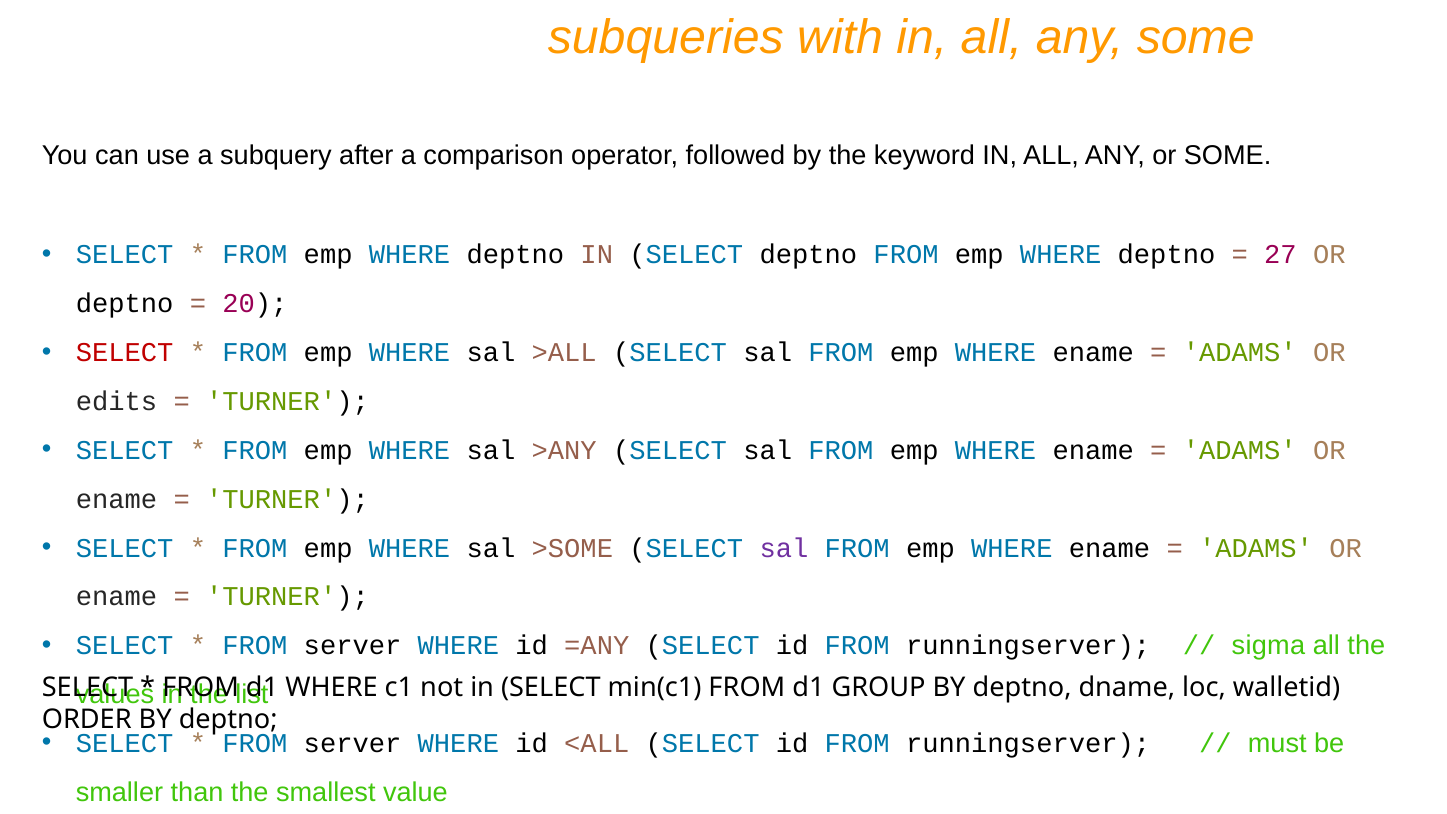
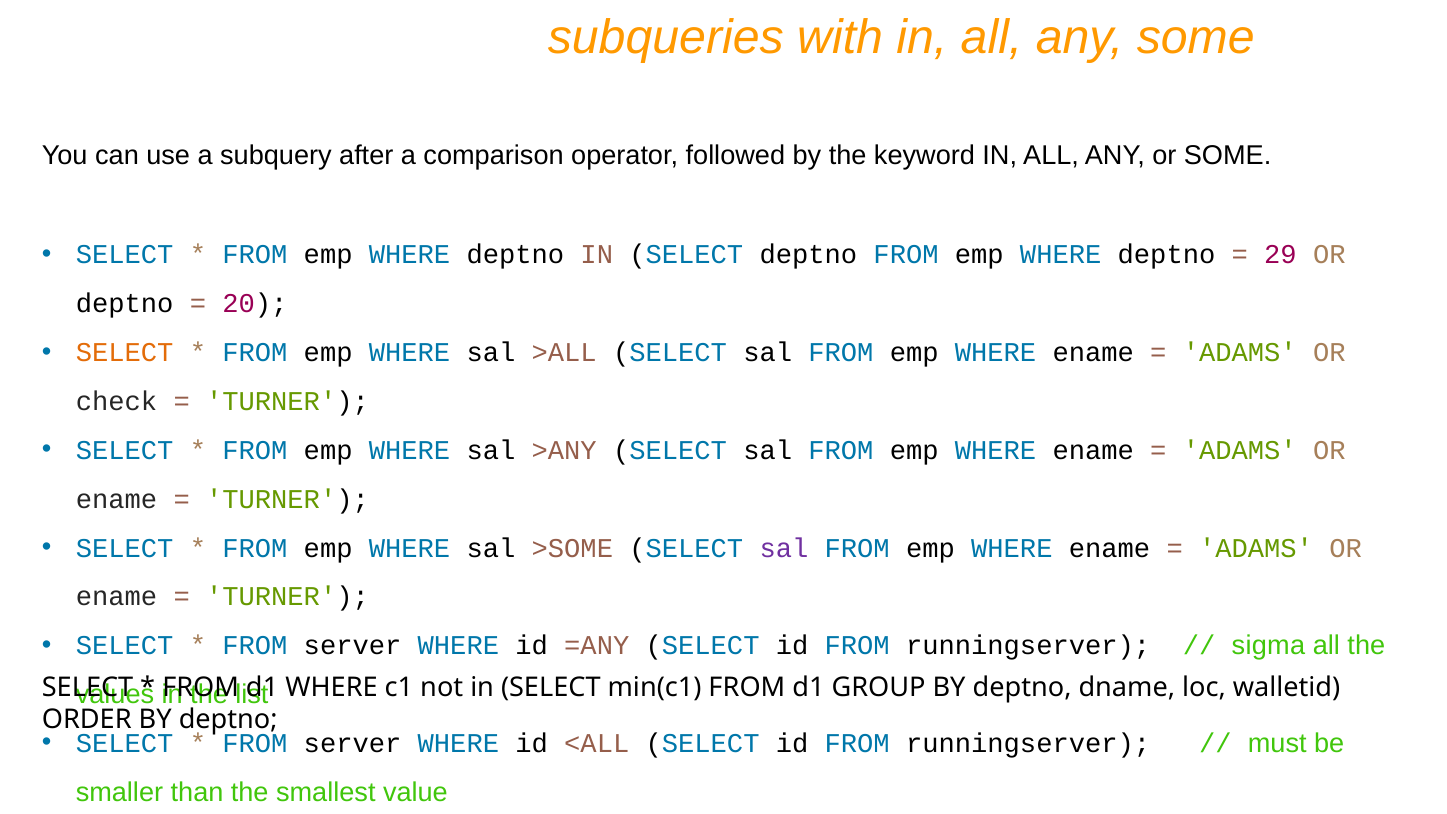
27: 27 -> 29 (1280, 255)
SELECT colour: red -> orange (125, 353)
edits: edits -> check (117, 402)
